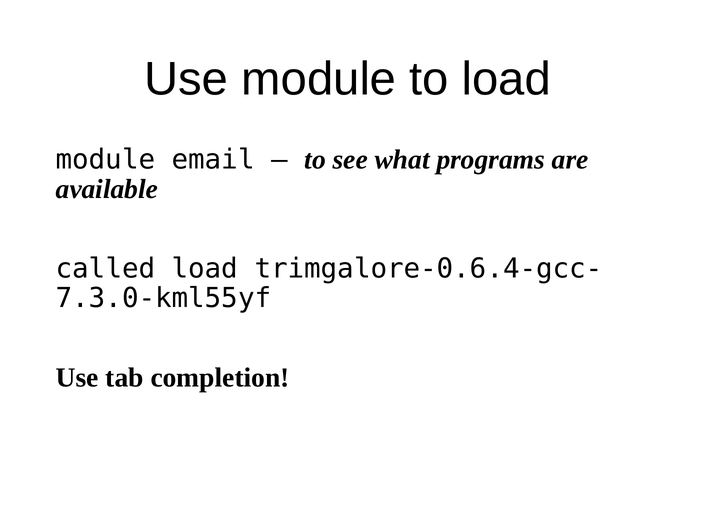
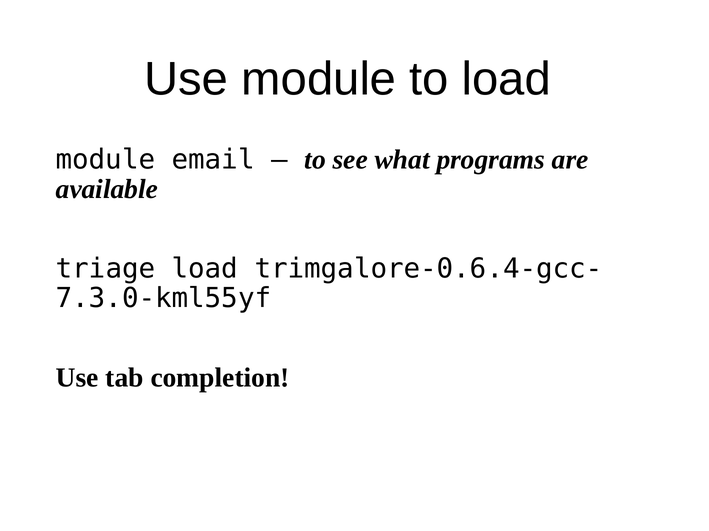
called: called -> triage (106, 269)
